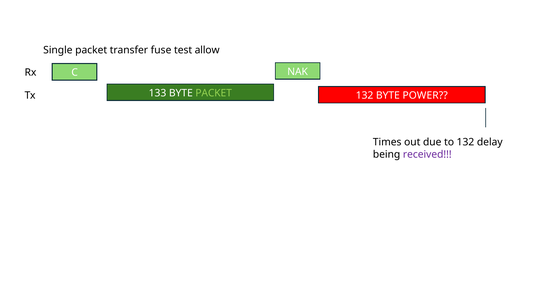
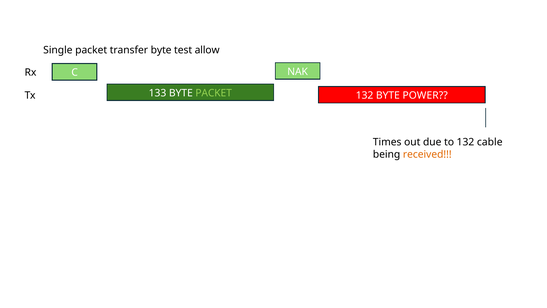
transfer fuse: fuse -> byte (161, 50)
delay: delay -> cable (490, 142)
received colour: purple -> orange (427, 154)
